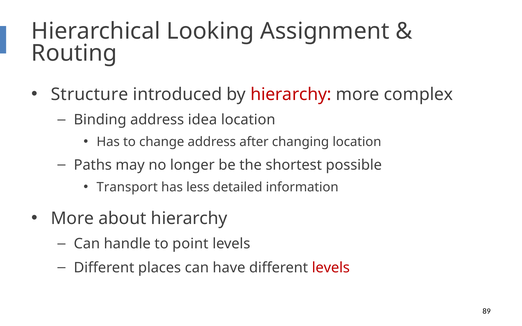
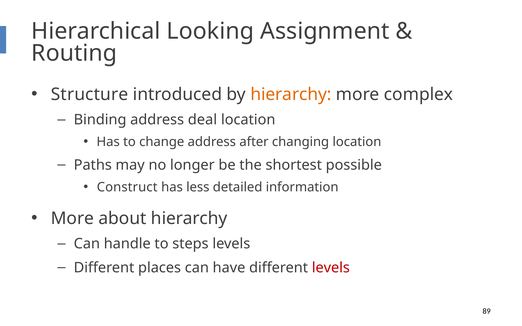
hierarchy colour: red -> orange (291, 95)
idea: idea -> deal (202, 120)
Transport: Transport -> Construct (127, 187)
point: point -> steps (190, 244)
